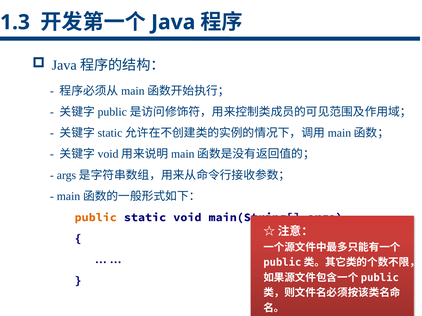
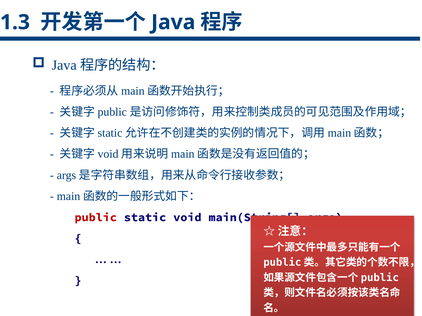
public colour: orange -> red (96, 218)
